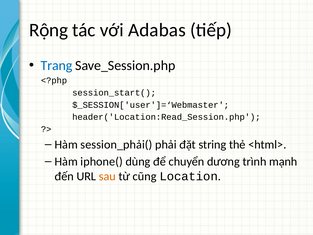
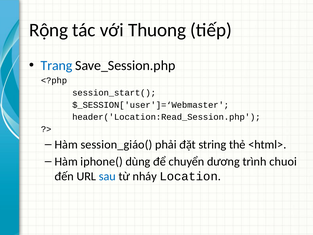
Adabas: Adabas -> Thuong (157, 30)
session_phải(: session_phải( -> session_giáo( (116, 144)
mạnh: mạnh -> chuoi (283, 161)
sau colour: orange -> blue (107, 176)
cũng: cũng -> nháy (145, 176)
